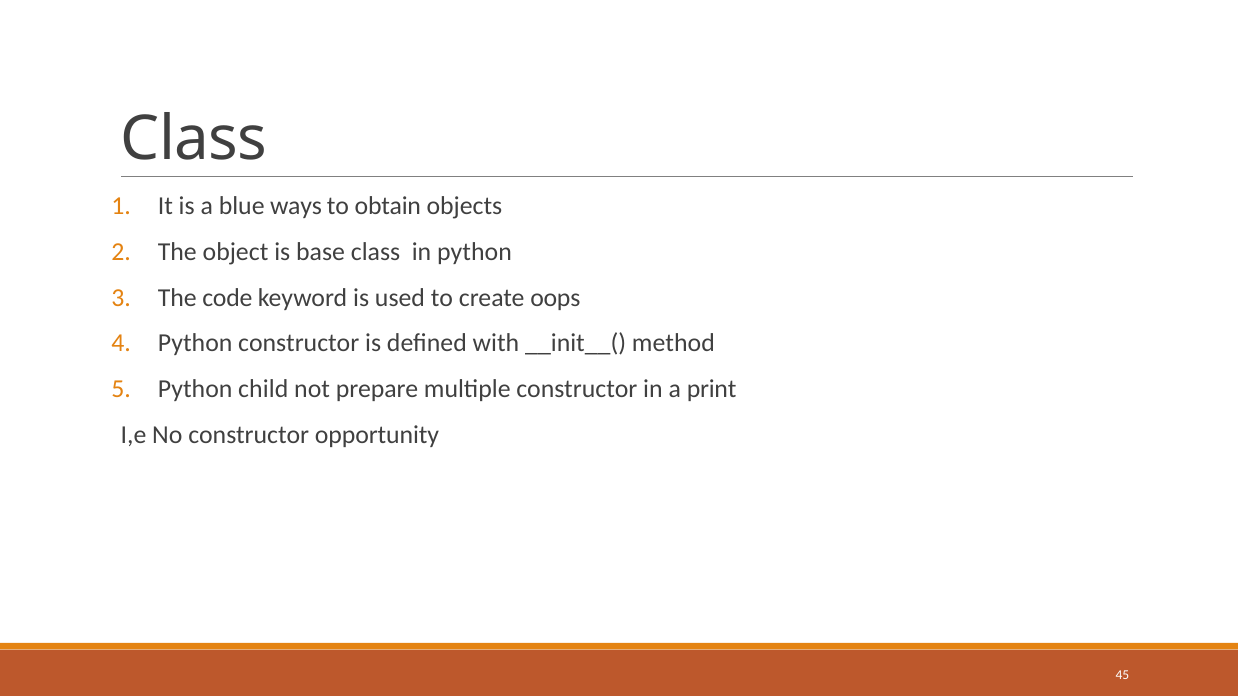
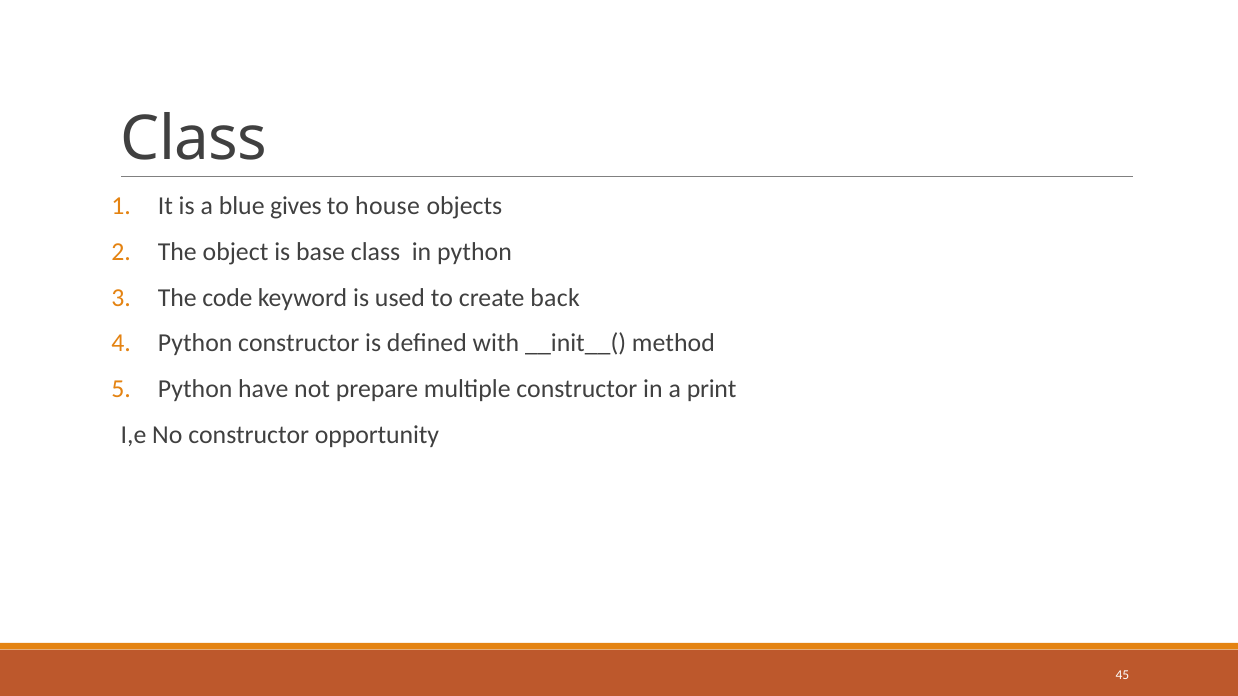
ways: ways -> gives (296, 206)
obtain: obtain -> house (388, 206)
oops: oops -> back (555, 298)
child: child -> have (263, 389)
